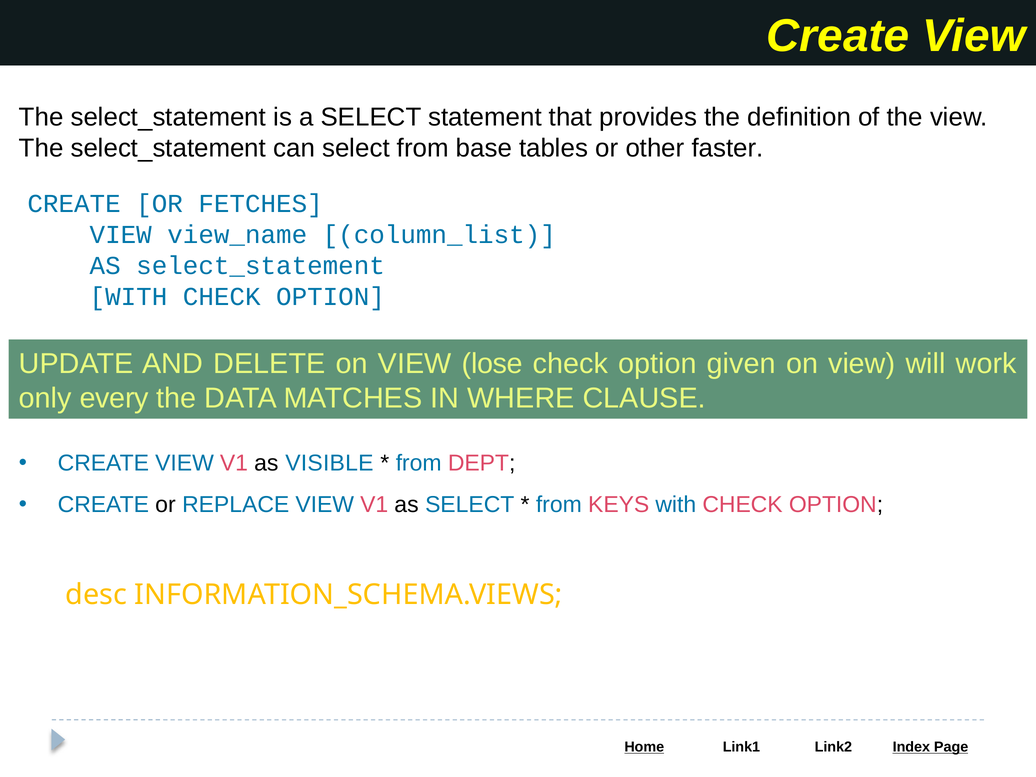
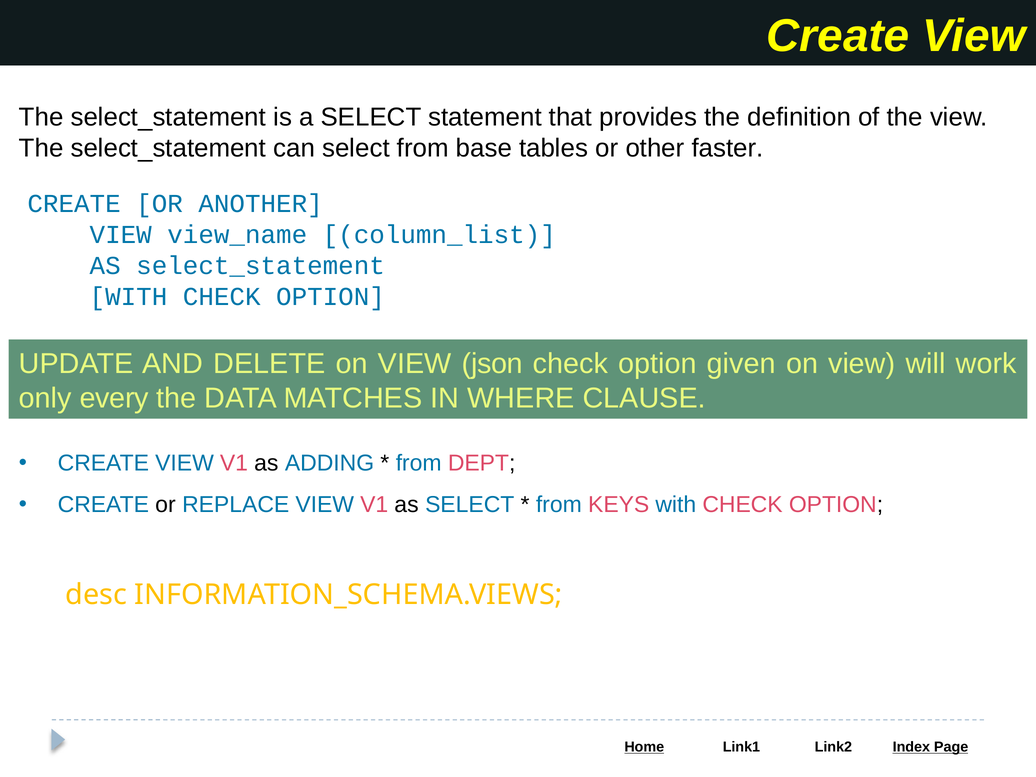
FETCHES: FETCHES -> ANOTHER (261, 204)
lose: lose -> json (492, 364)
VISIBLE: VISIBLE -> ADDING (330, 463)
